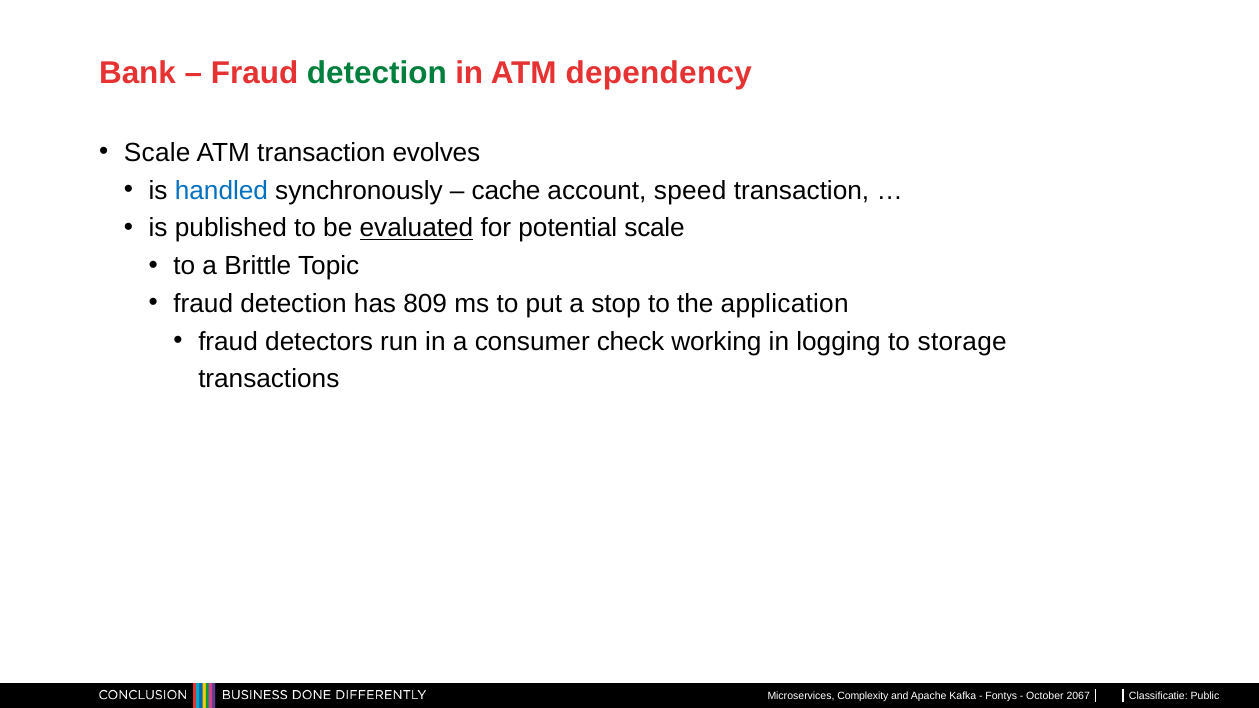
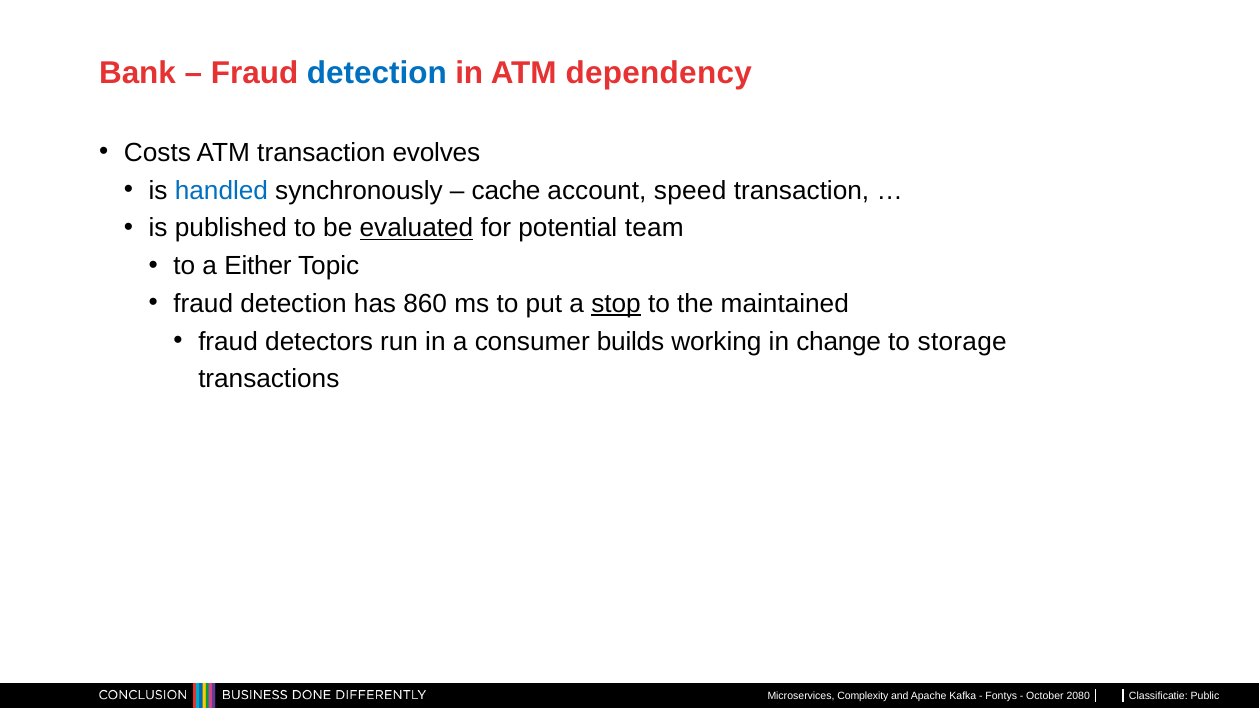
detection colour: green -> blue (377, 74)
Scale: Scale -> Costs (157, 153)
potential scale: scale -> team (654, 228)
Brittle: Brittle -> Either (258, 266)
809: 809 -> 860 (425, 304)
stop underline: none -> present (616, 304)
application: application -> maintained (785, 304)
check: check -> builds (631, 342)
logging: logging -> change (839, 342)
2067: 2067 -> 2080 (1078, 696)
